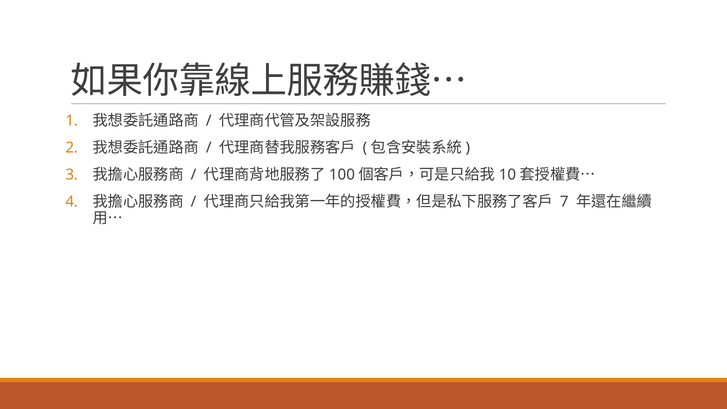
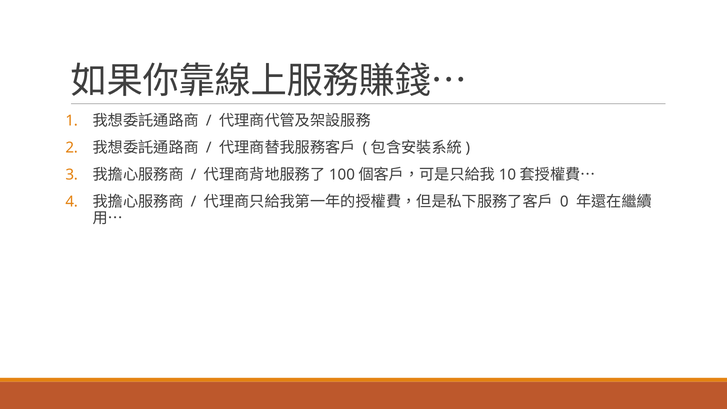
7: 7 -> 0 (564, 202)
